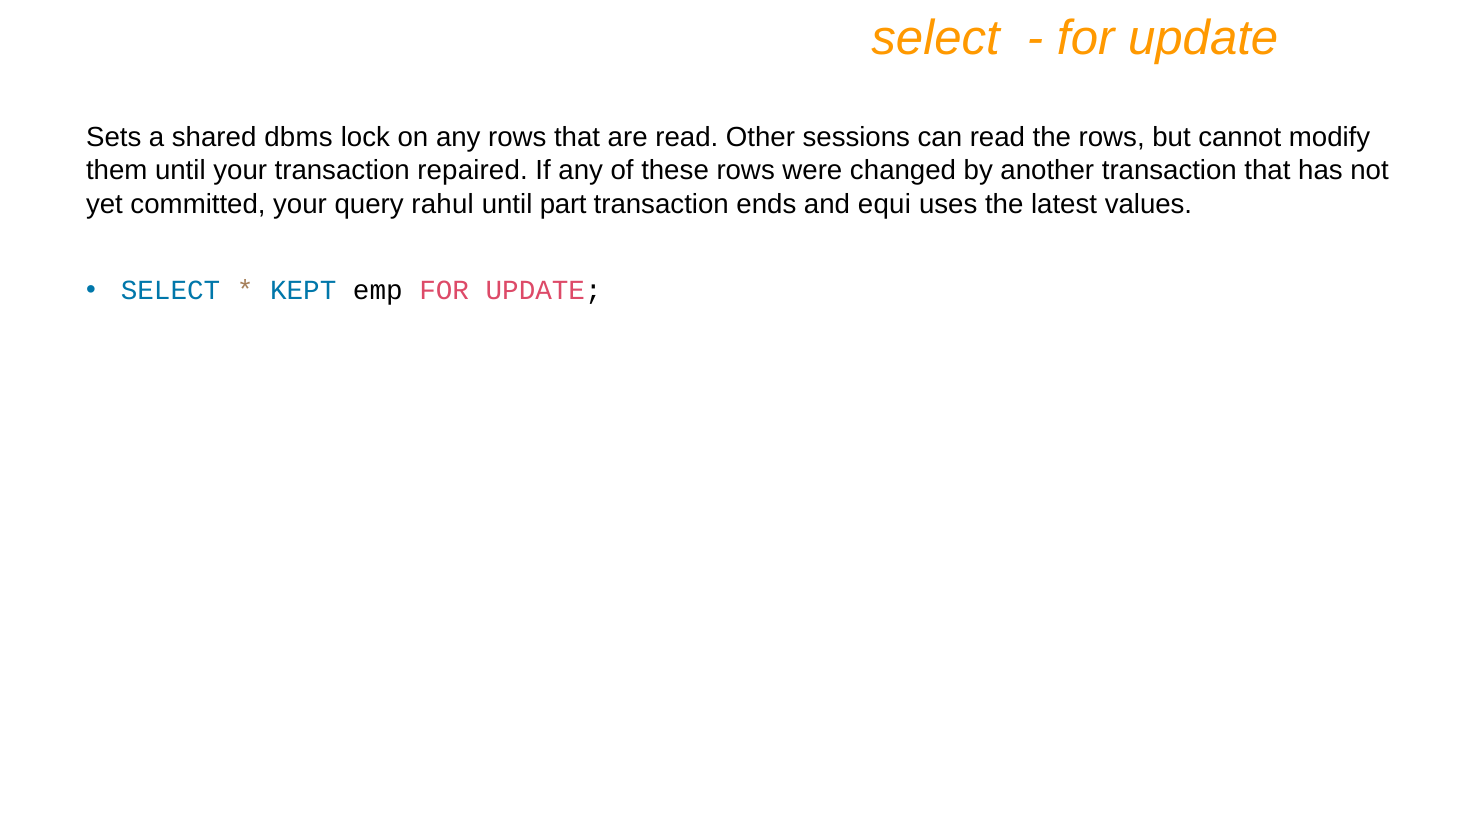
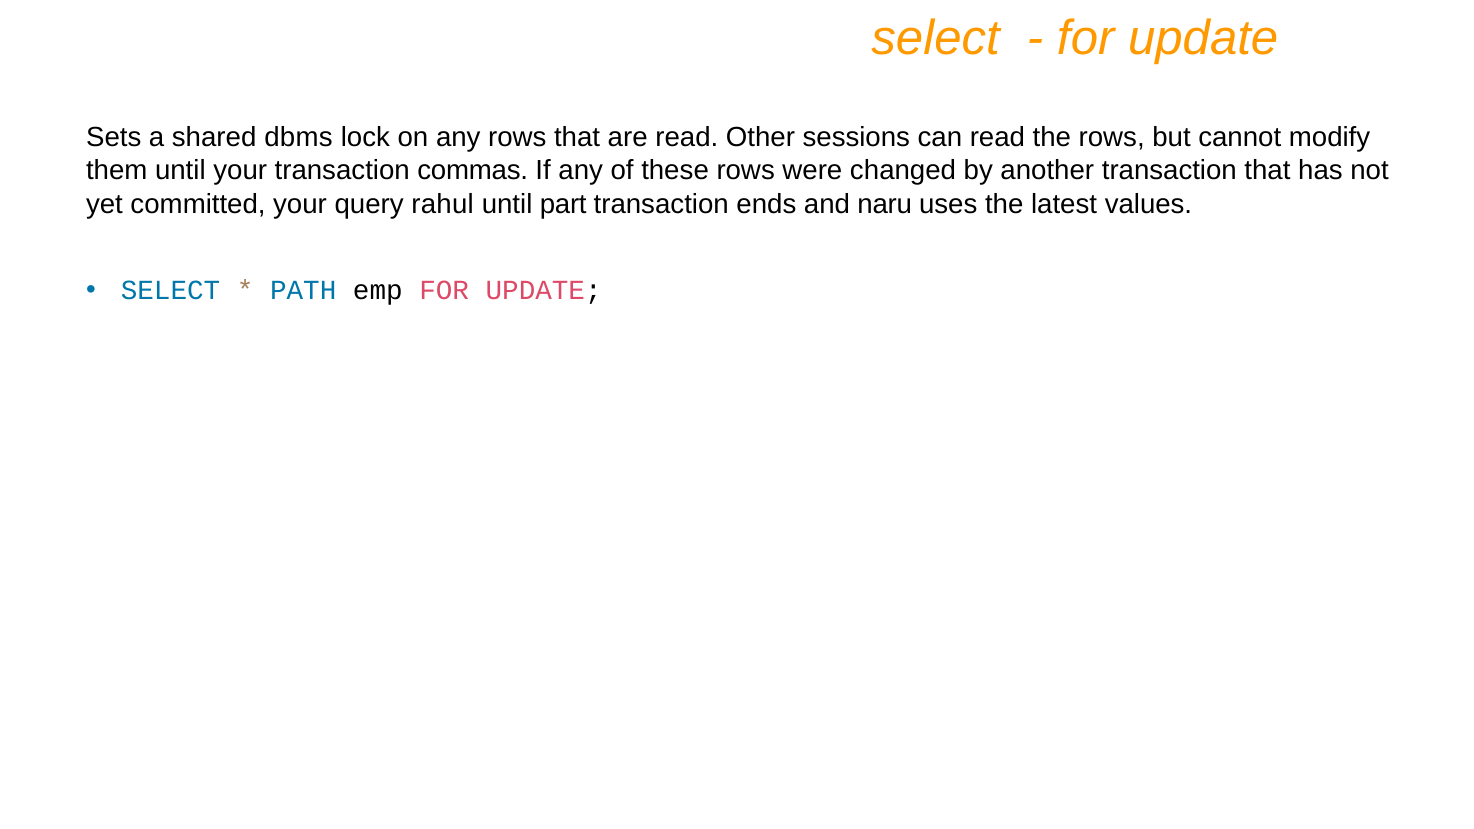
repaired: repaired -> commas (473, 171)
equi: equi -> naru (885, 204)
KEPT: KEPT -> PATH (303, 290)
